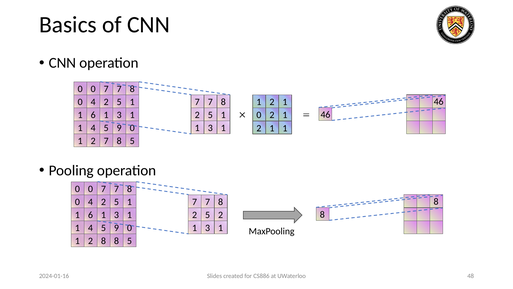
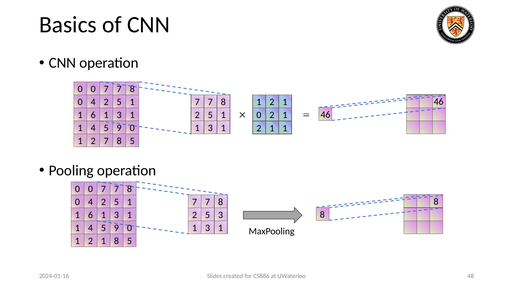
5 2: 2 -> 3 (221, 215)
8: 8 -> 1 (103, 241)
